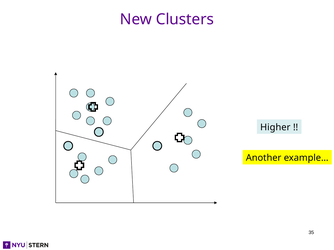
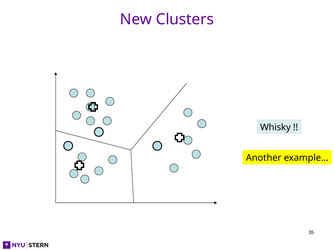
Higher: Higher -> Whisky (275, 128)
